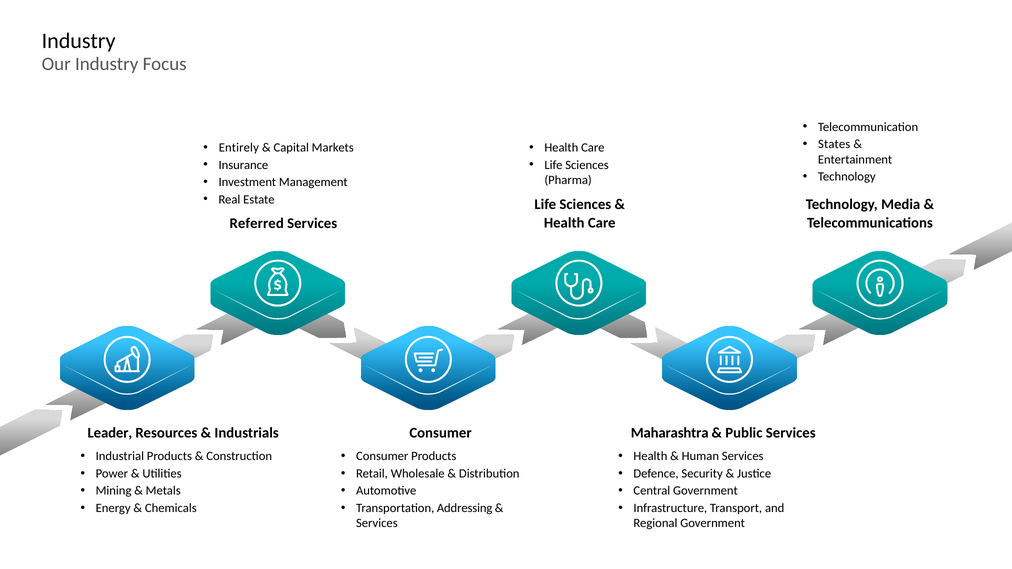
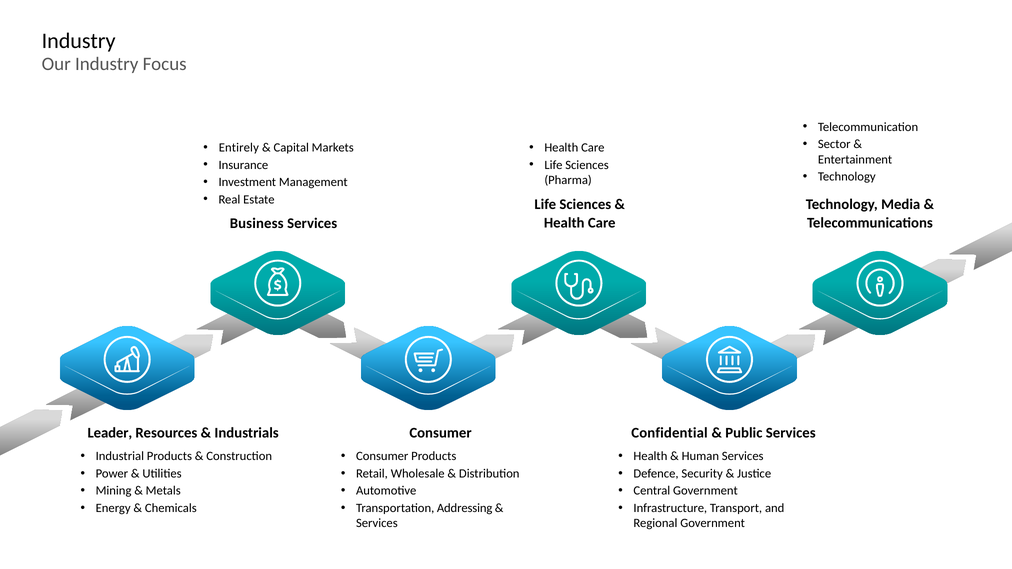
States: States -> Sector (834, 144)
Referred: Referred -> Business (257, 223)
Maharashtra: Maharashtra -> Confidential (670, 433)
